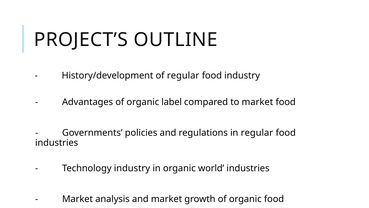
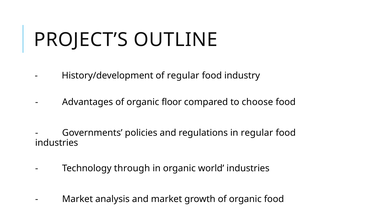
label: label -> floor (172, 102)
to market: market -> choose (257, 102)
Technology industry: industry -> through (132, 168)
